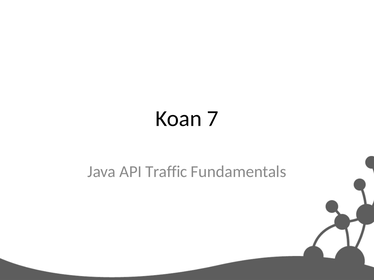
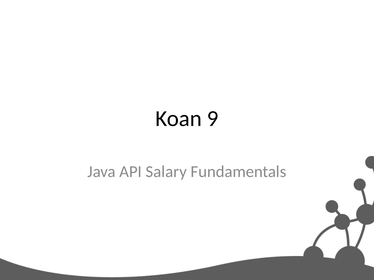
7: 7 -> 9 (213, 119)
Traffic: Traffic -> Salary (166, 172)
